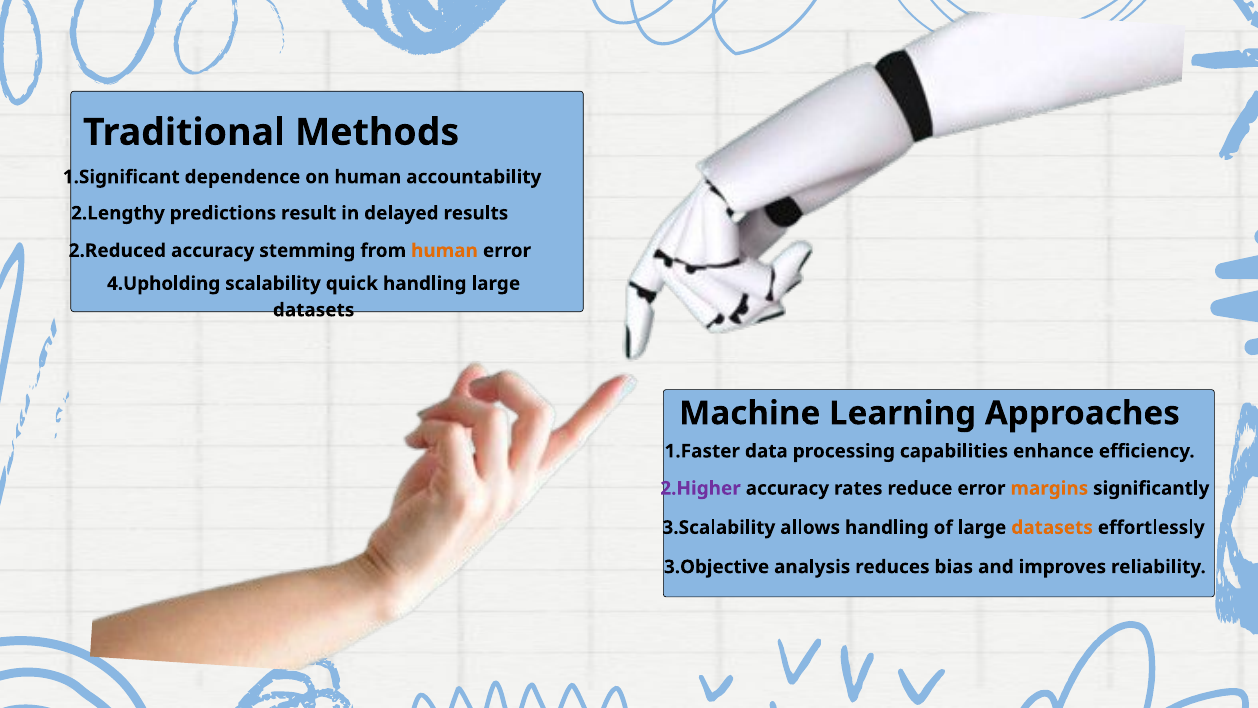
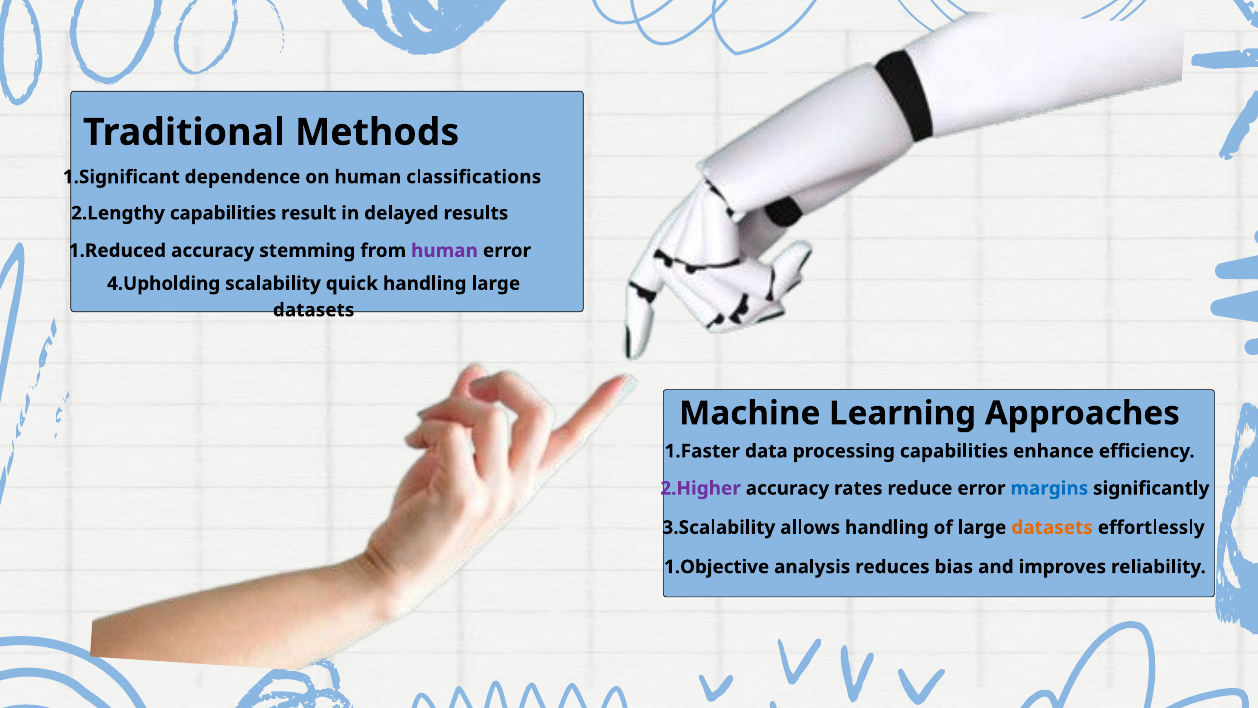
accountability: accountability -> classifications (474, 177)
2.Lengthy predictions: predictions -> capabilities (223, 213)
2.Reduced: 2.Reduced -> 1.Reduced (117, 251)
human colour: orange -> purple (444, 251)
margins colour: orange -> blue (1049, 488)
3.Objective: 3.Objective -> 1.Objective (717, 567)
